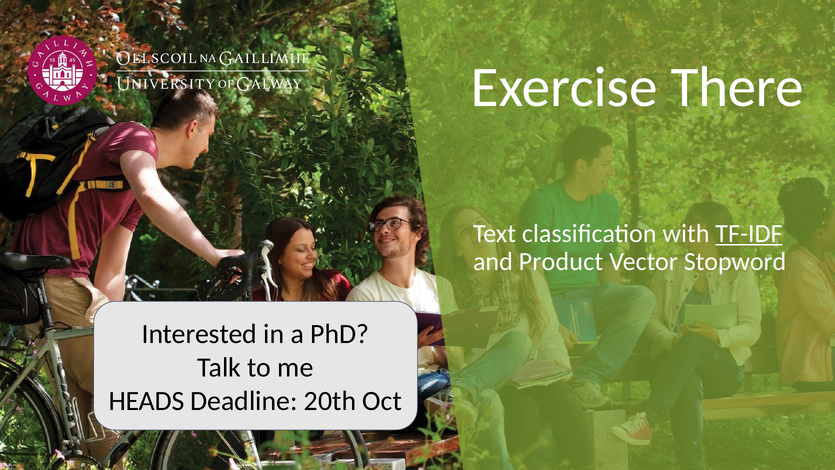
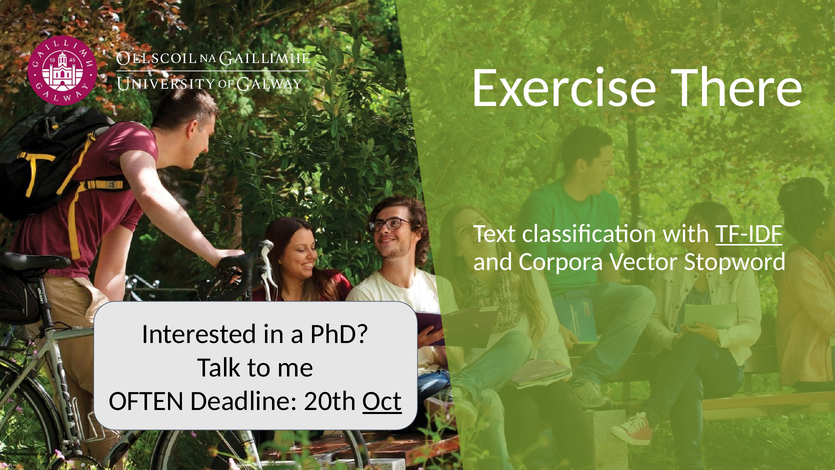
Product: Product -> Corpora (561, 261)
HEADS: HEADS -> OFTEN (146, 401)
Oct underline: none -> present (382, 401)
